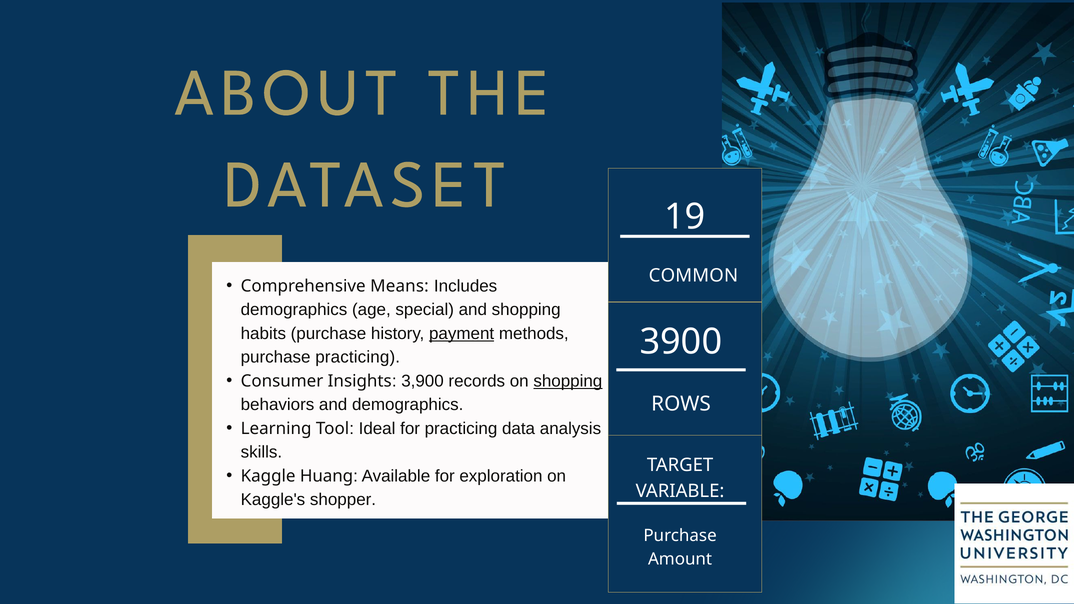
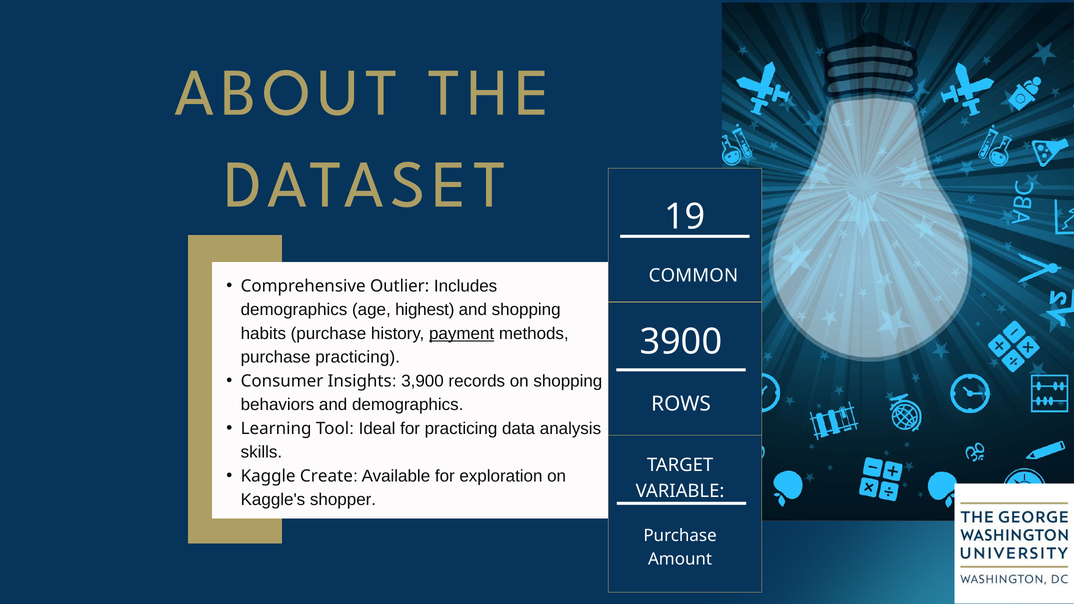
Means: Means -> Outlier (400, 286)
special: special -> highest (425, 310)
shopping underline: present -> none (568, 381)
Huang: Huang -> Create (326, 476)
